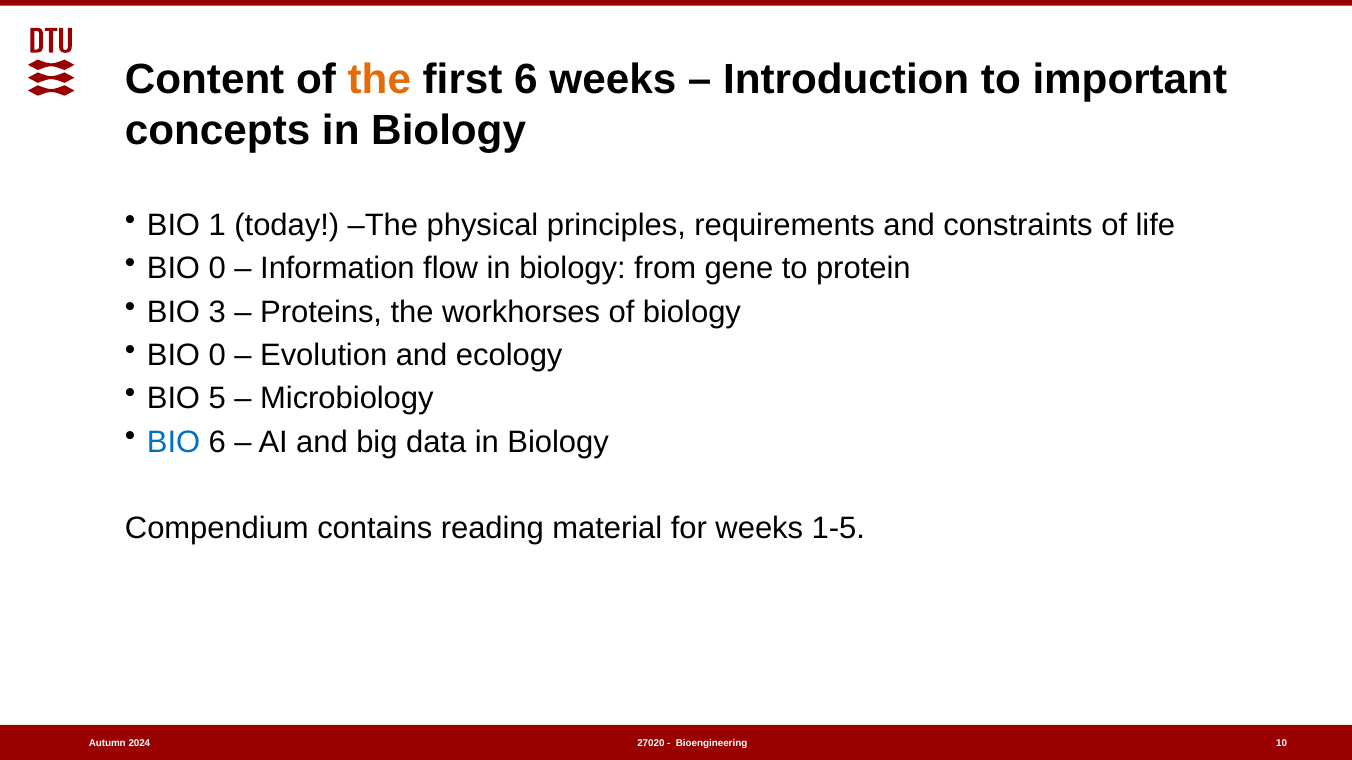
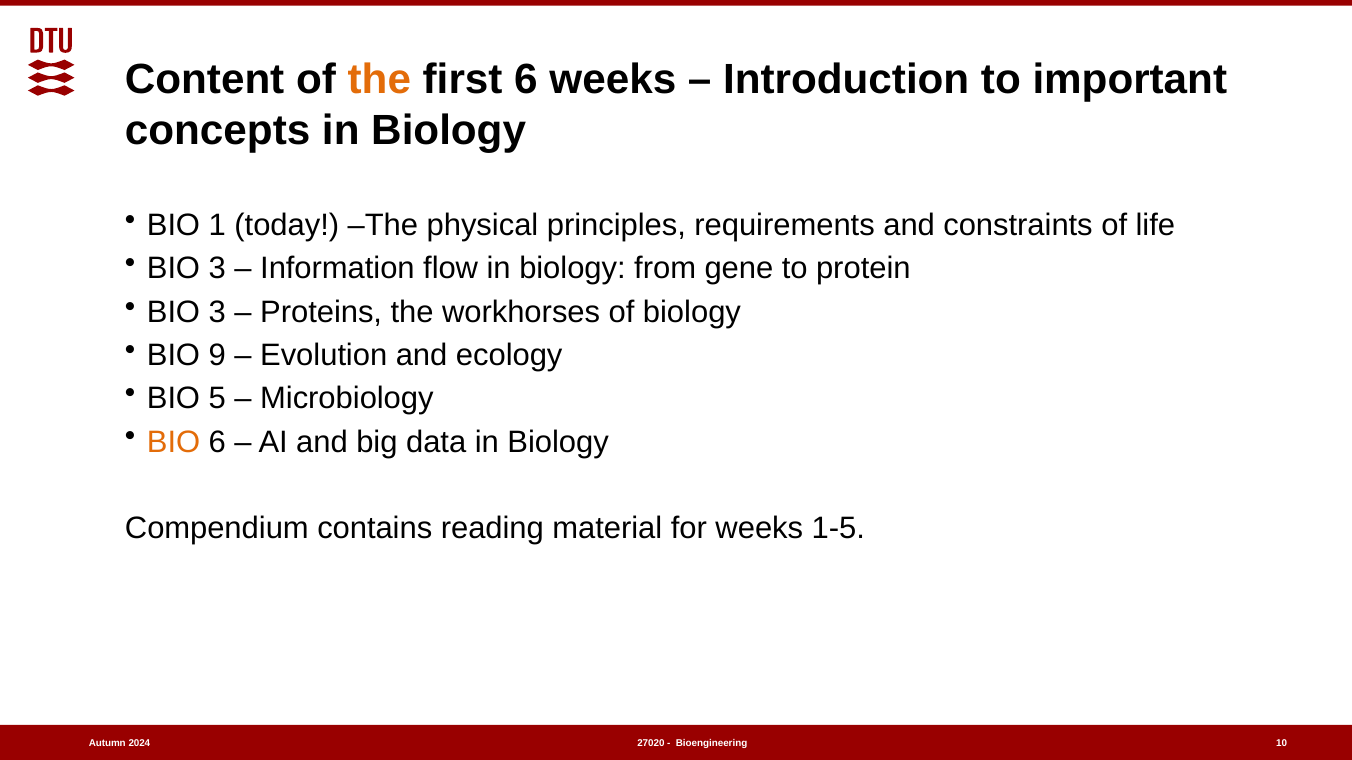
0: 0 -> 3 (217, 269)
0: 0 -> 9 (217, 355)
BIO colour: blue -> orange (174, 442)
